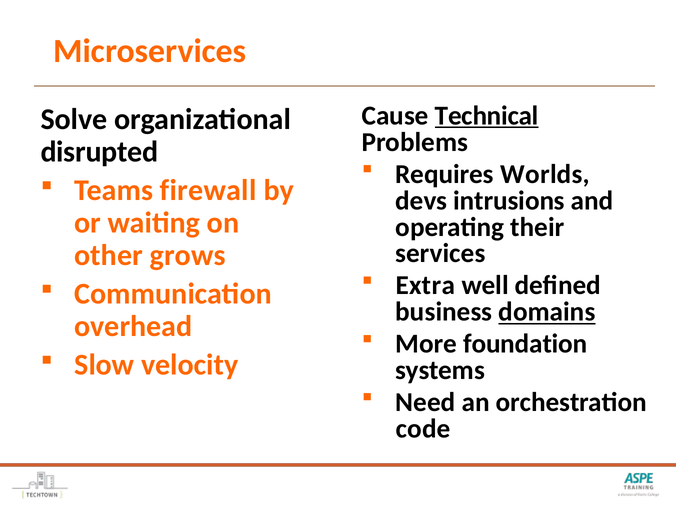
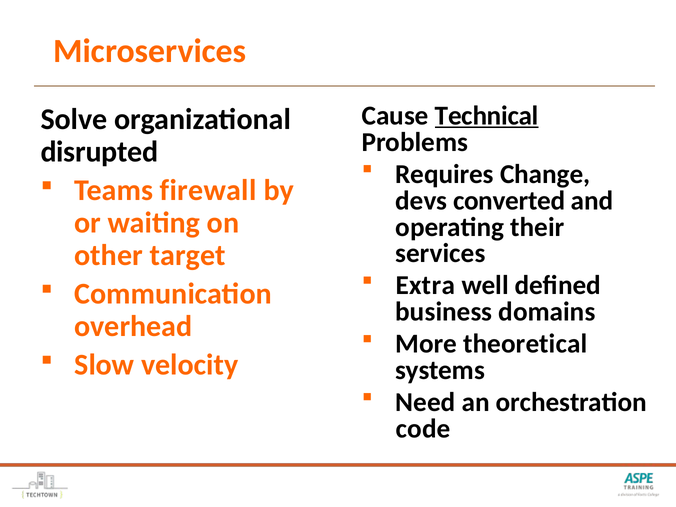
Worlds: Worlds -> Change (545, 174)
intrusions: intrusions -> converted (509, 201)
grows: grows -> target (188, 255)
domains underline: present -> none (547, 312)
foundation: foundation -> theoretical (525, 344)
